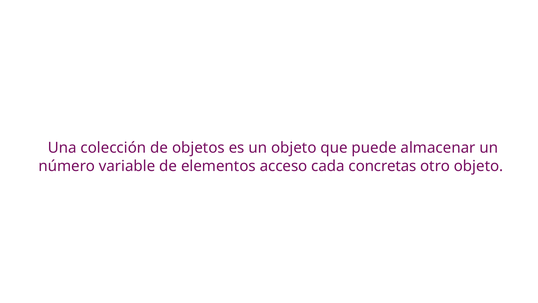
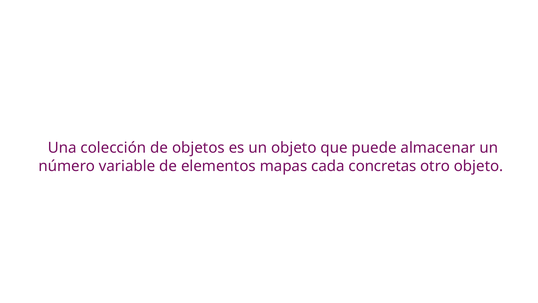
acceso: acceso -> mapas (284, 166)
